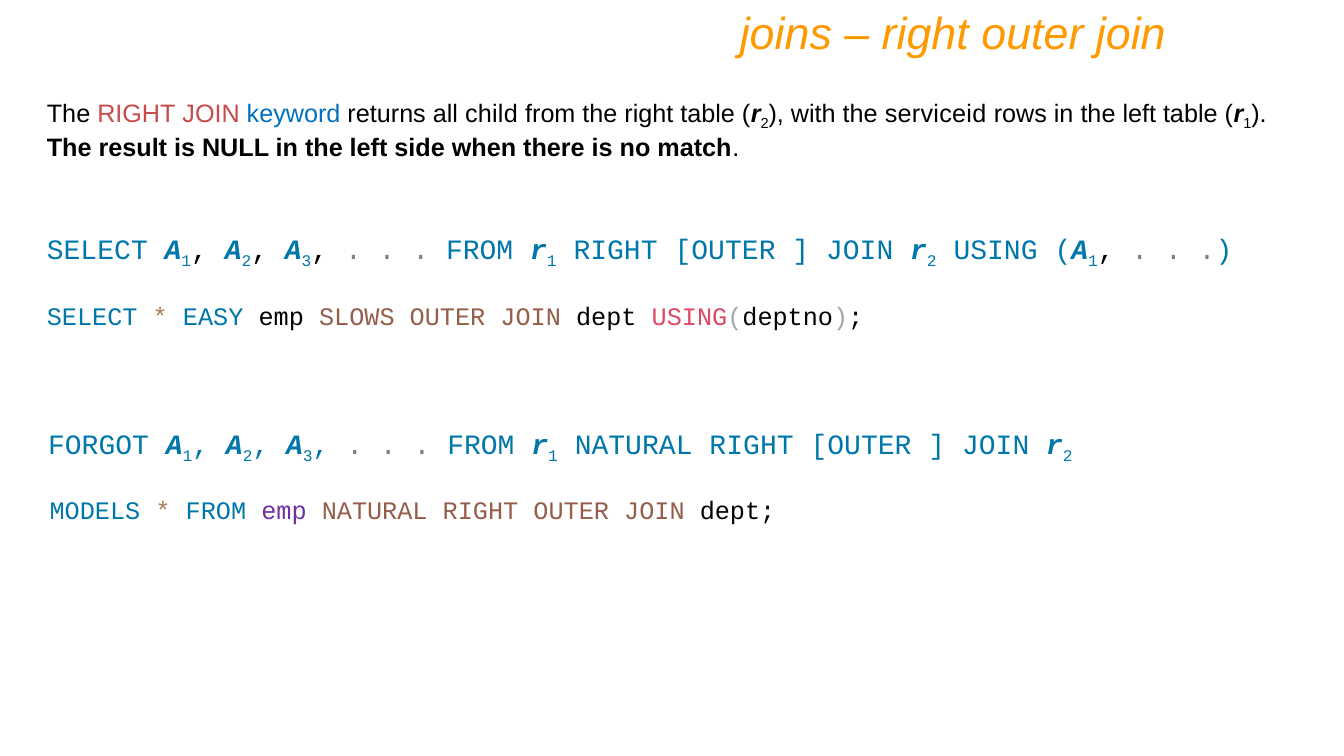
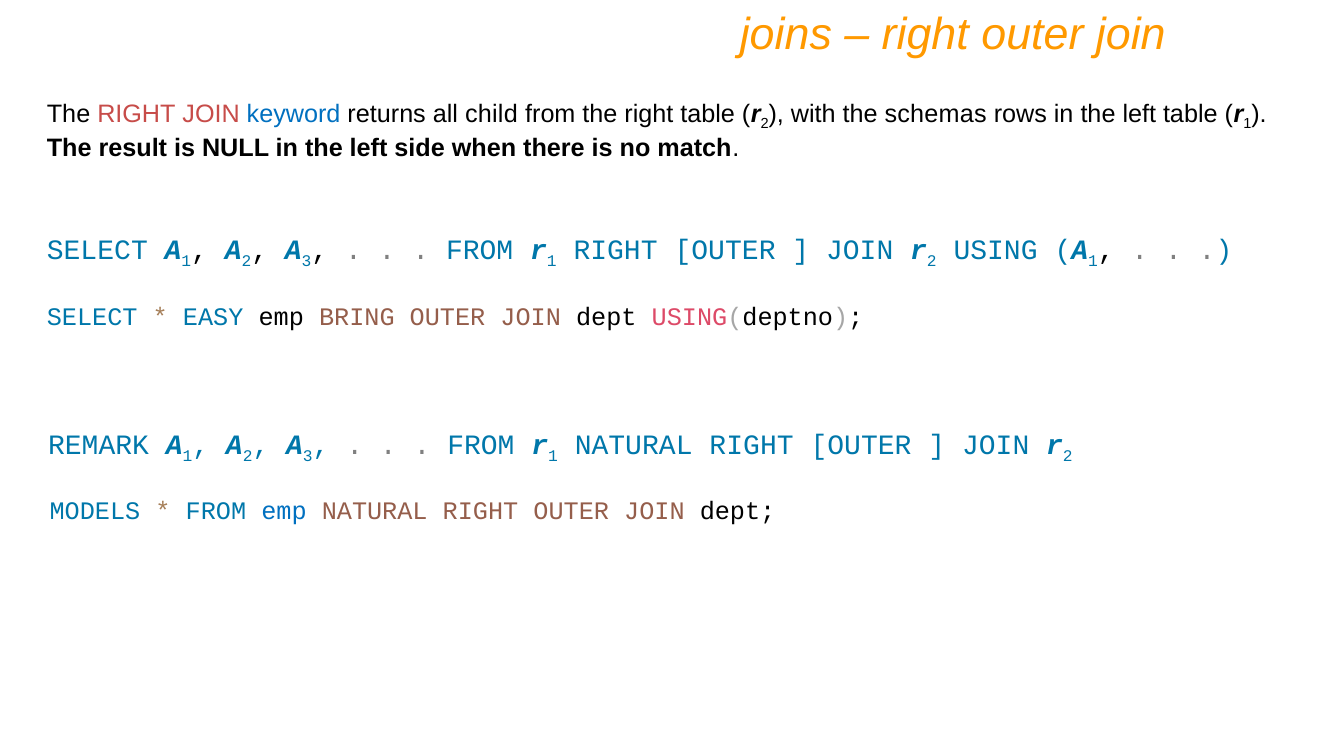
serviceid: serviceid -> schemas (936, 114)
SLOWS: SLOWS -> BRING (357, 317)
FORGOT: FORGOT -> REMARK (99, 445)
emp colour: purple -> blue (284, 511)
